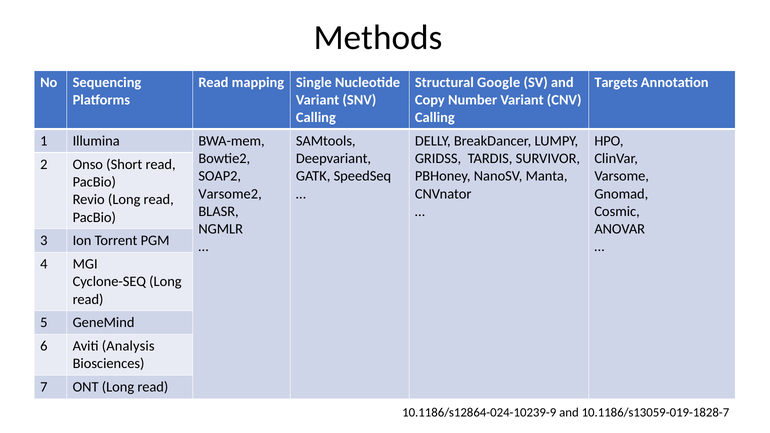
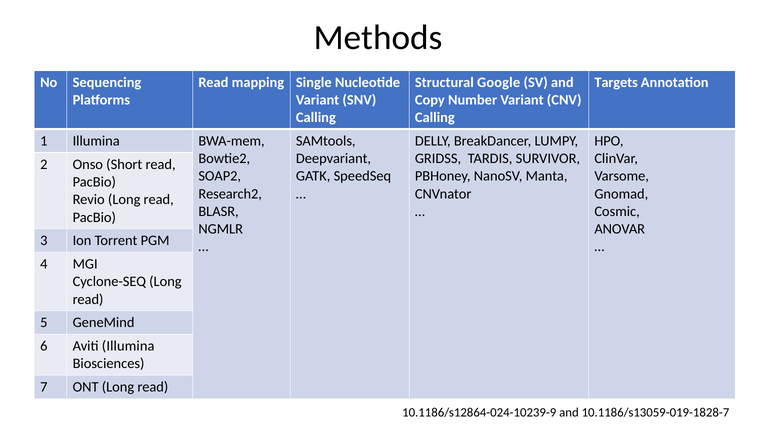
Varsome2: Varsome2 -> Research2 (230, 194)
Aviti Analysis: Analysis -> Illumina (128, 346)
